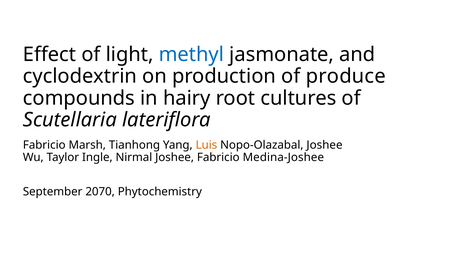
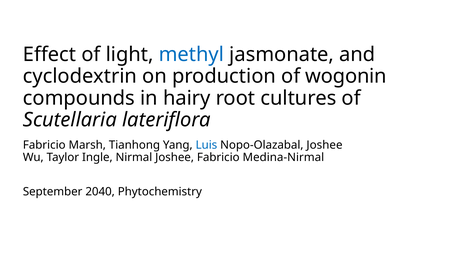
produce: produce -> wogonin (346, 76)
Luis colour: orange -> blue (206, 145)
Medina-Joshee: Medina-Joshee -> Medina-Nirmal (283, 157)
2070: 2070 -> 2040 (100, 192)
